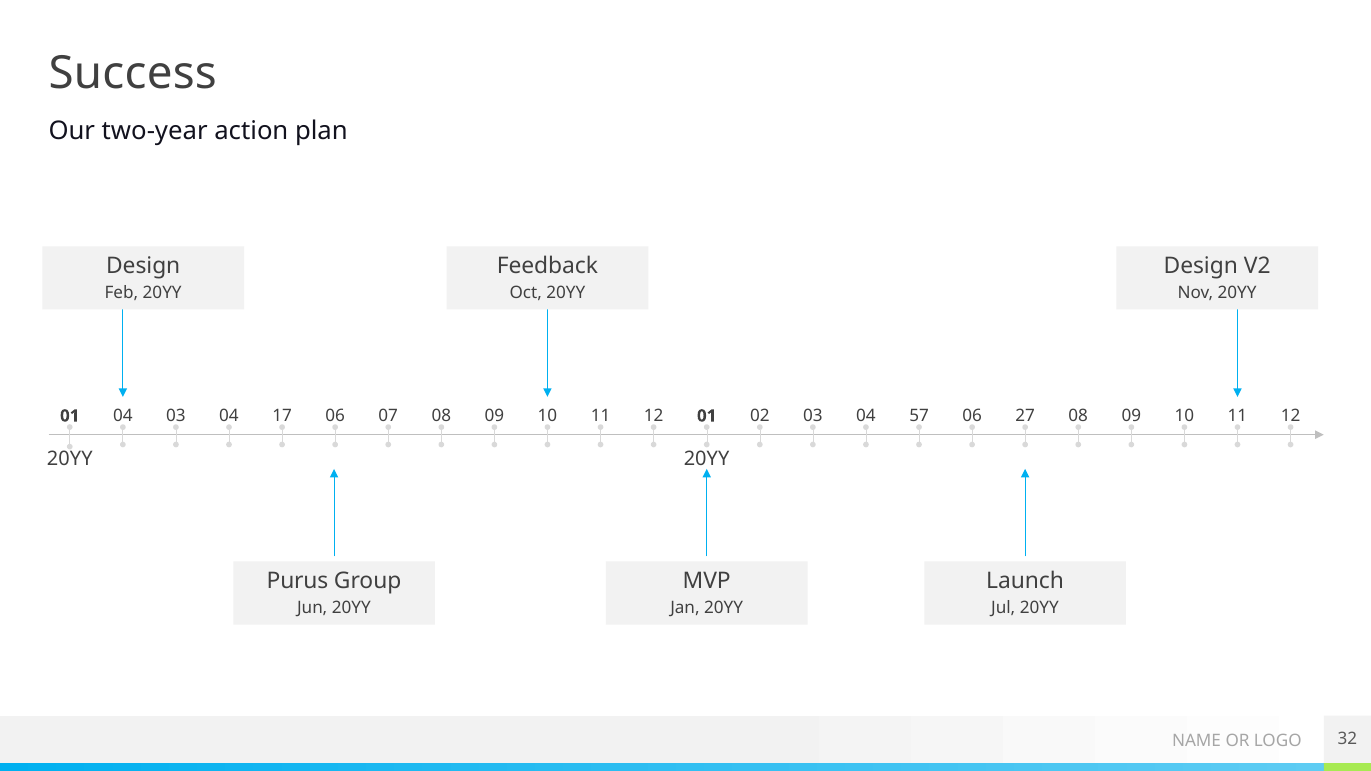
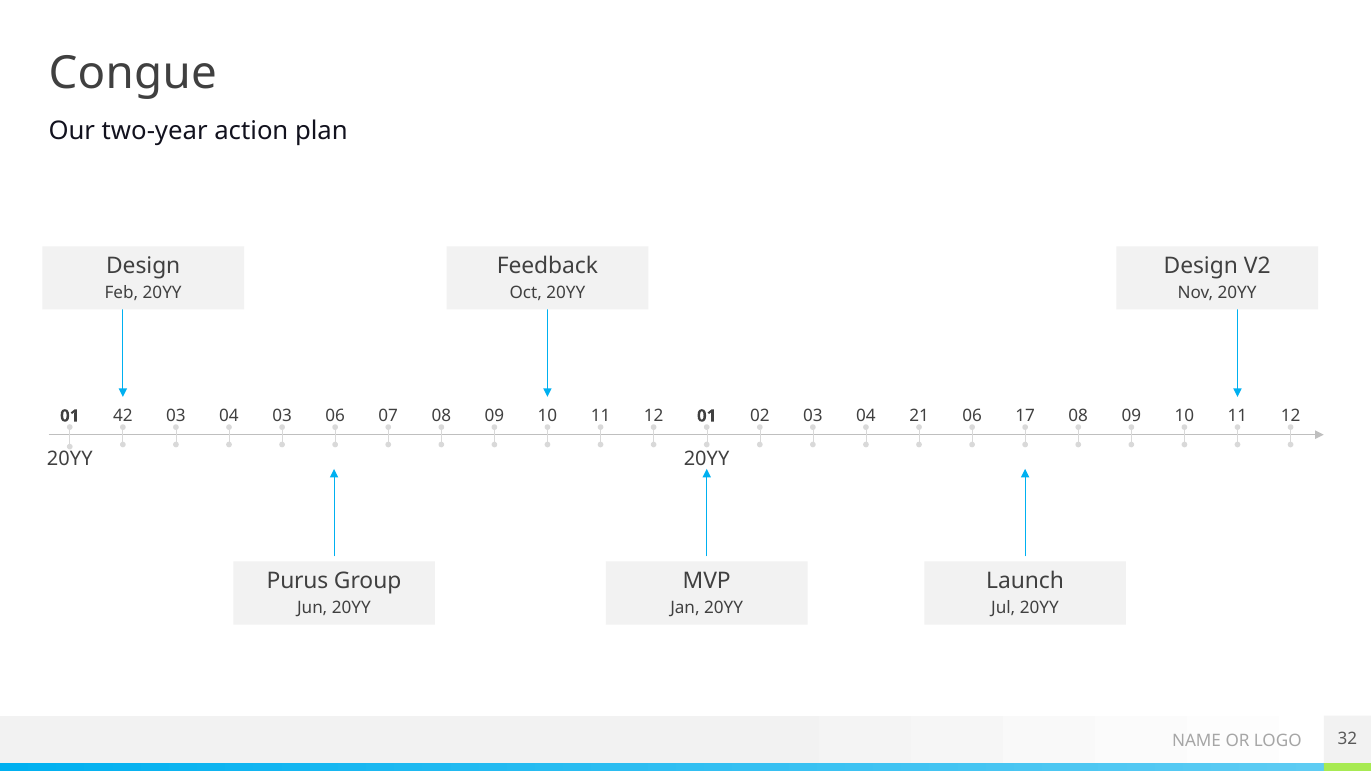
Success: Success -> Congue (133, 73)
04 17: 17 -> 03 (282, 416)
57: 57 -> 21 (919, 416)
27: 27 -> 17 (1025, 416)
01 04: 04 -> 42 (123, 416)
